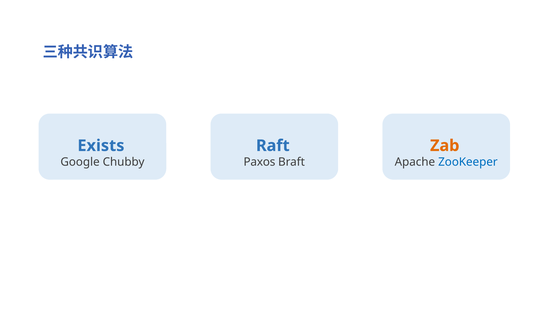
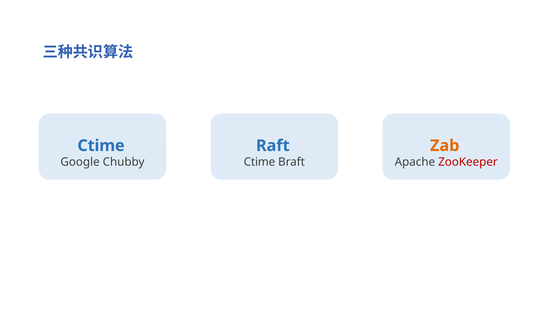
Exists: Exists -> Ctime (101, 146)
Paxos: Paxos -> Ctime (259, 162)
ZooKeeper colour: blue -> red (468, 162)
